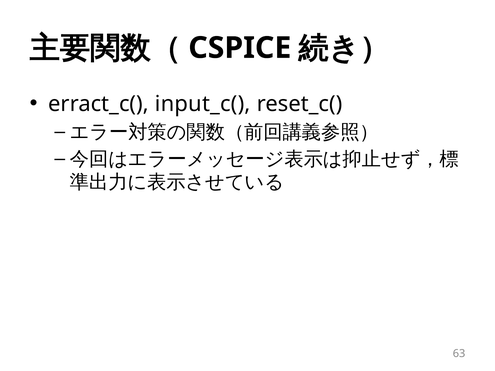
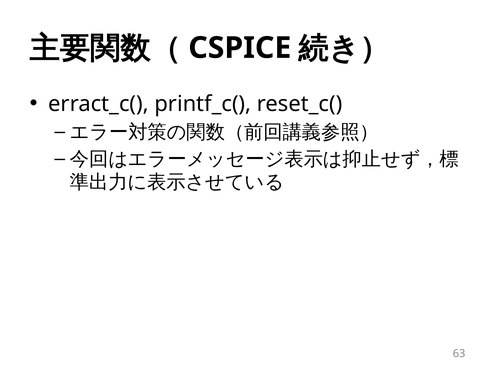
input_c(: input_c( -> printf_c( (203, 104)
